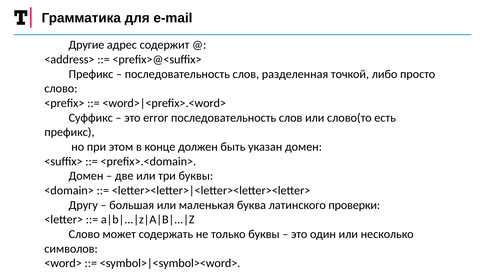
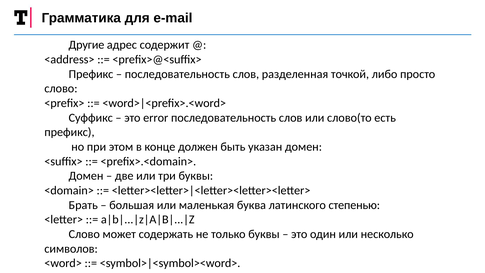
Другу: Другу -> Брать (83, 205)
проверки: проверки -> степенью (354, 205)
